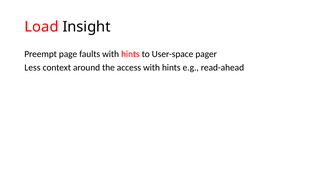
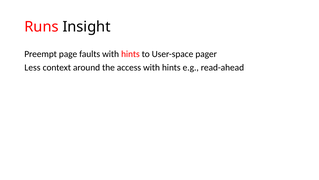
Load: Load -> Runs (41, 27)
